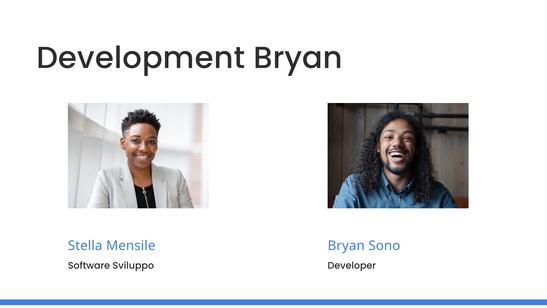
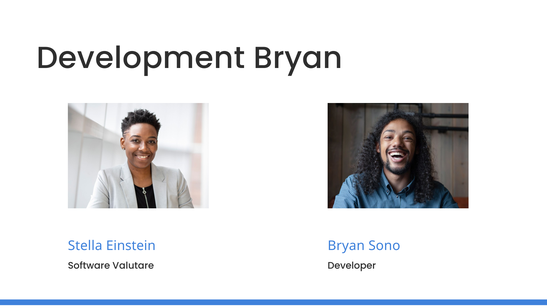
Mensile: Mensile -> Einstein (131, 245)
Sviluppo: Sviluppo -> Valutare (133, 265)
